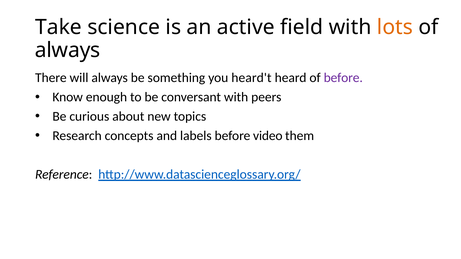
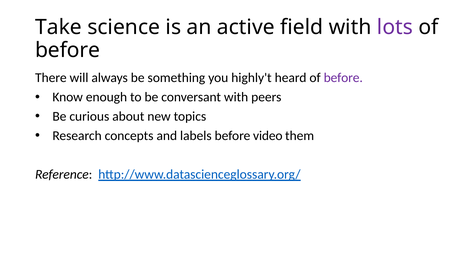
lots colour: orange -> purple (395, 27)
always: always -> before (68, 50)
heard't: heard't -> highly't (251, 78)
